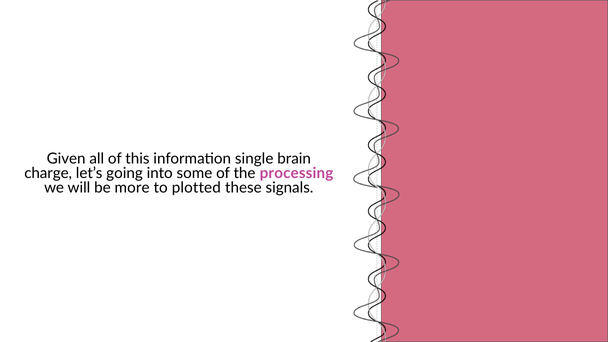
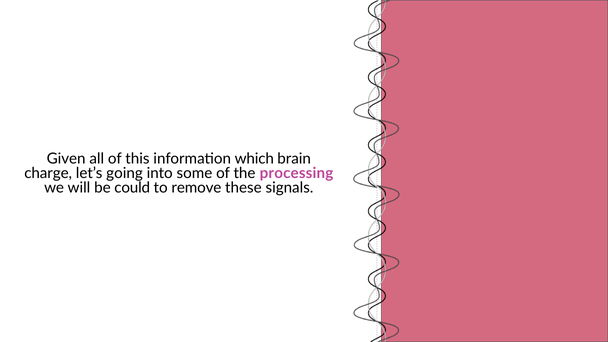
single: single -> which (254, 159)
more: more -> could (132, 188)
plotted: plotted -> remove (196, 188)
